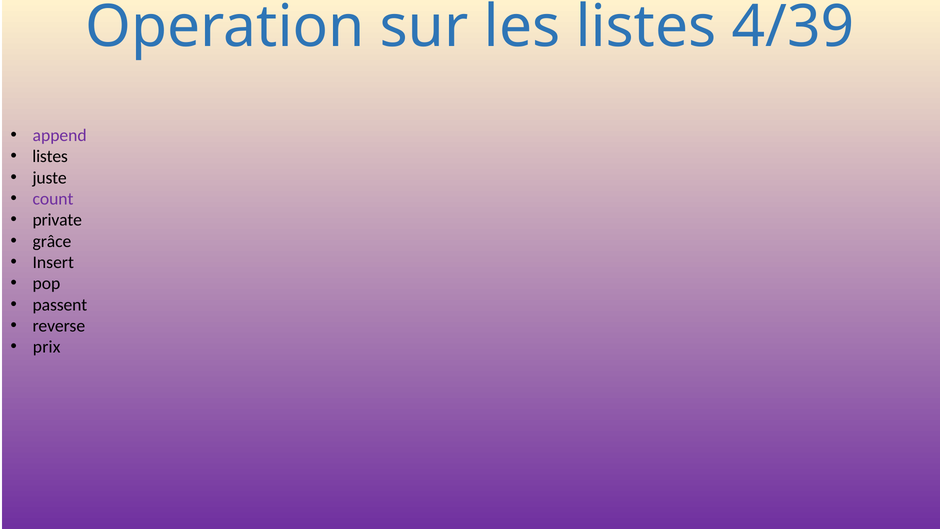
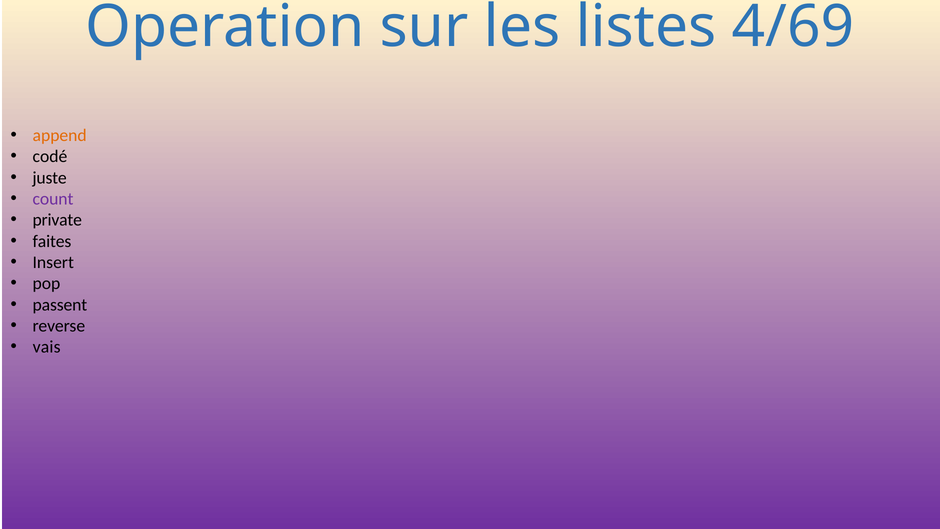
4/39: 4/39 -> 4/69 (793, 27)
append colour: purple -> orange (60, 135)
listes: listes -> codé (50, 156)
grâce: grâce -> faites (52, 241)
prix: prix -> vais (47, 347)
